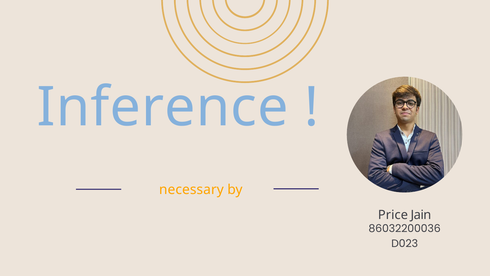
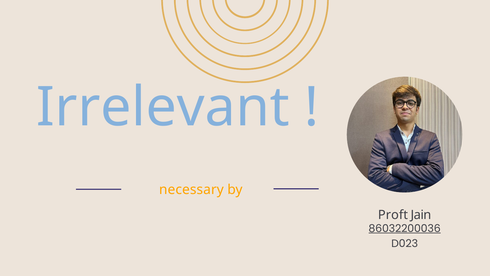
Inference: Inference -> Irrelevant (163, 107)
Price: Price -> Proft (393, 215)
86032200036 underline: none -> present (405, 228)
